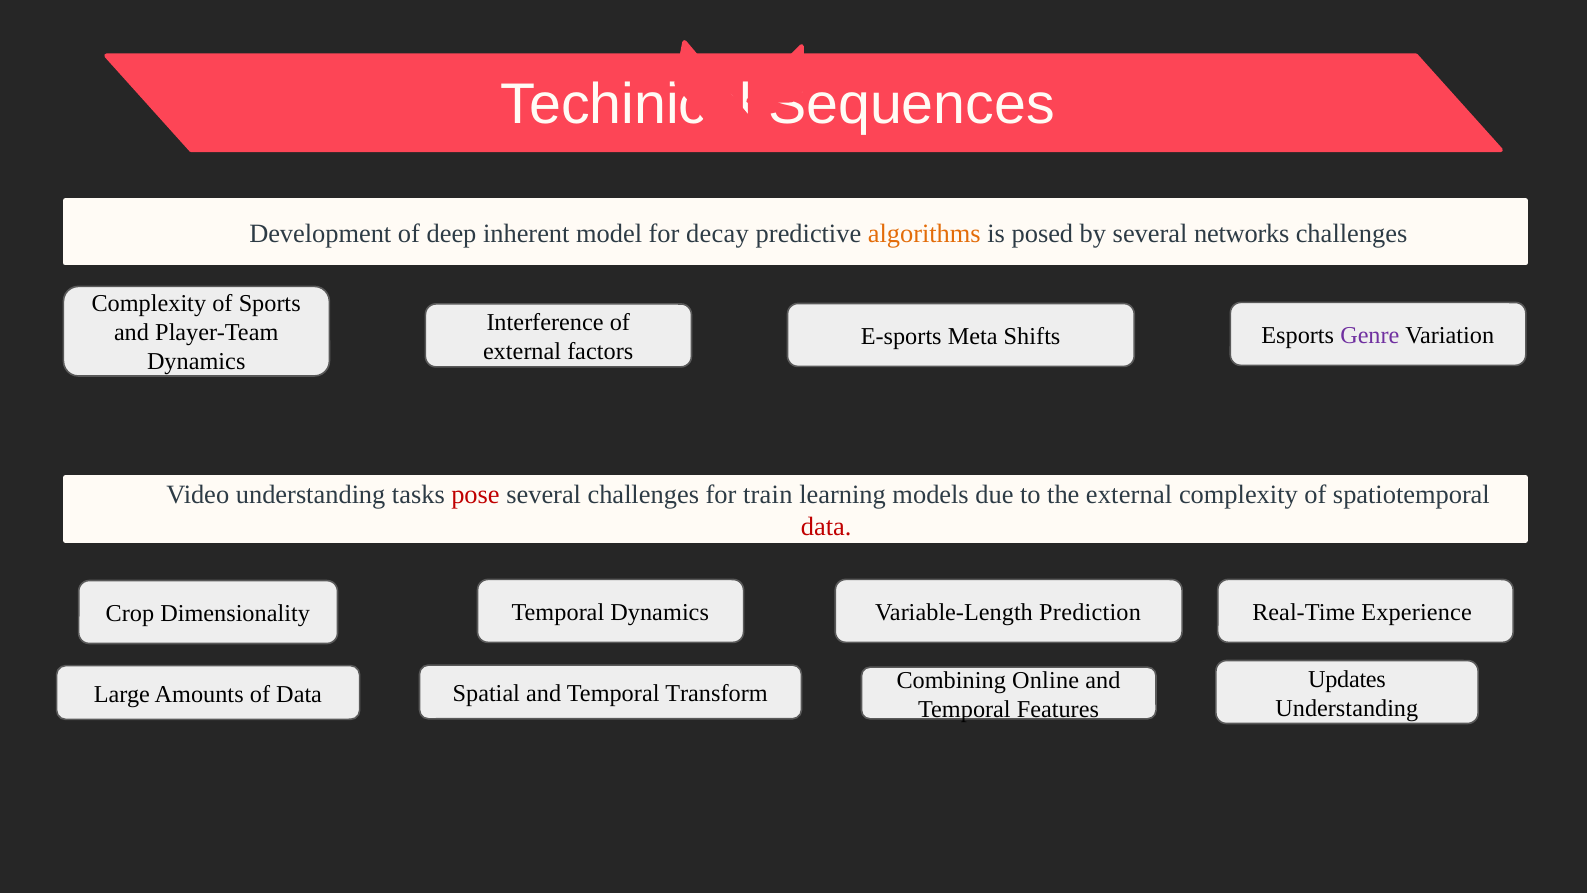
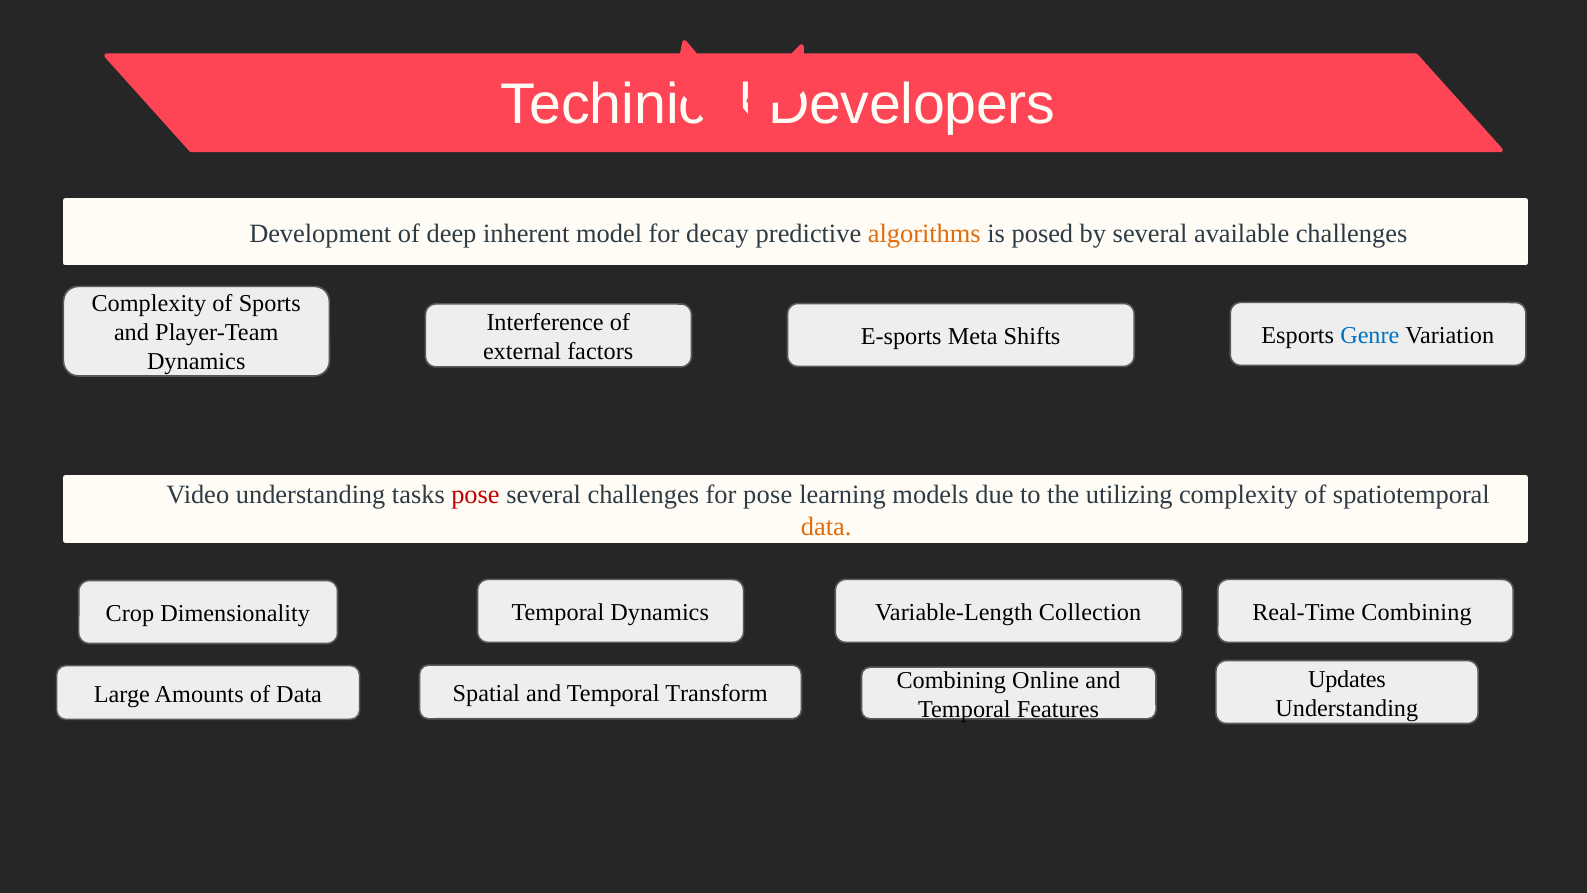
Sequences: Sequences -> Developers (912, 104)
networks: networks -> available (1242, 234)
Genre colour: purple -> blue (1370, 335)
for train: train -> pose (768, 495)
the external: external -> utilizing (1129, 495)
data colour: red -> orange (826, 527)
Prediction: Prediction -> Collection (1090, 612)
Real-Time Experience: Experience -> Combining (1417, 612)
